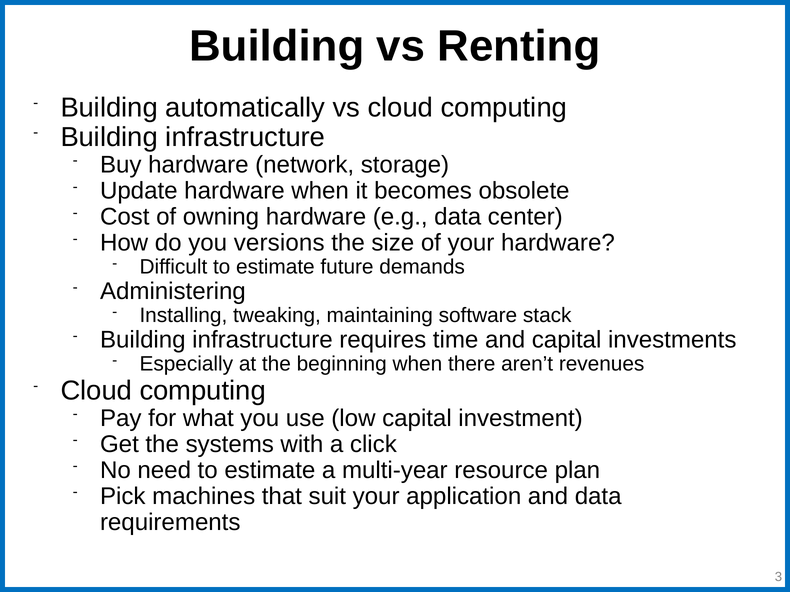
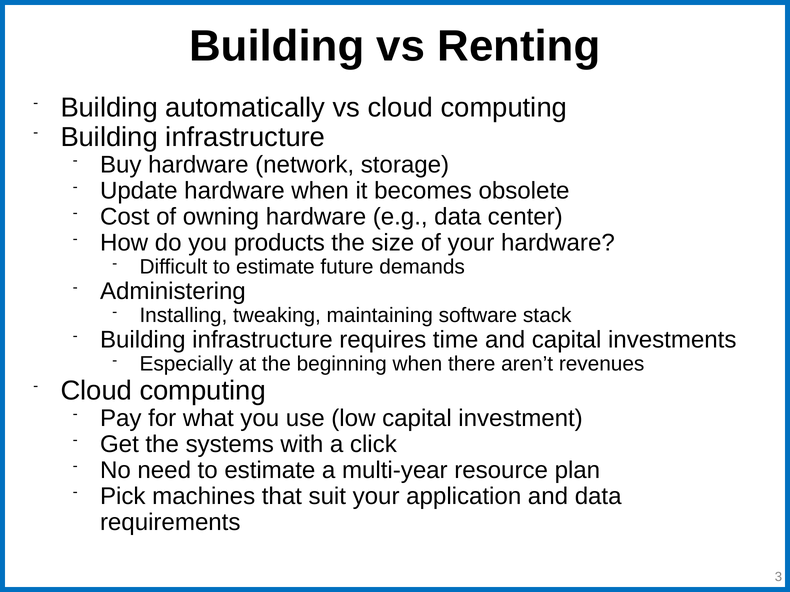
versions: versions -> products (279, 243)
